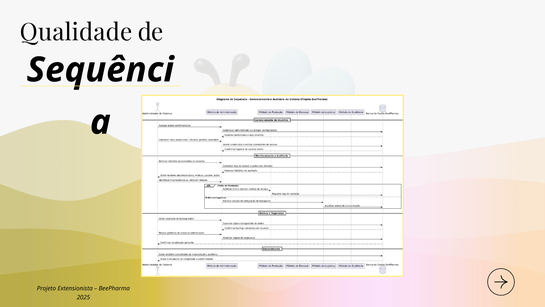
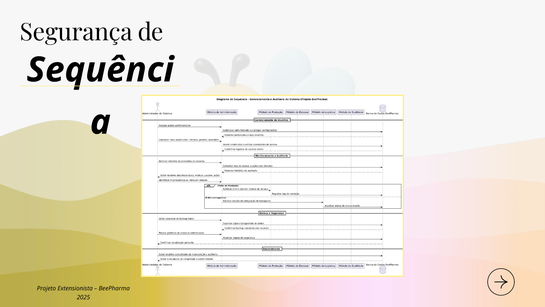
Qualidade: Qualidade -> Segurança (76, 33)
